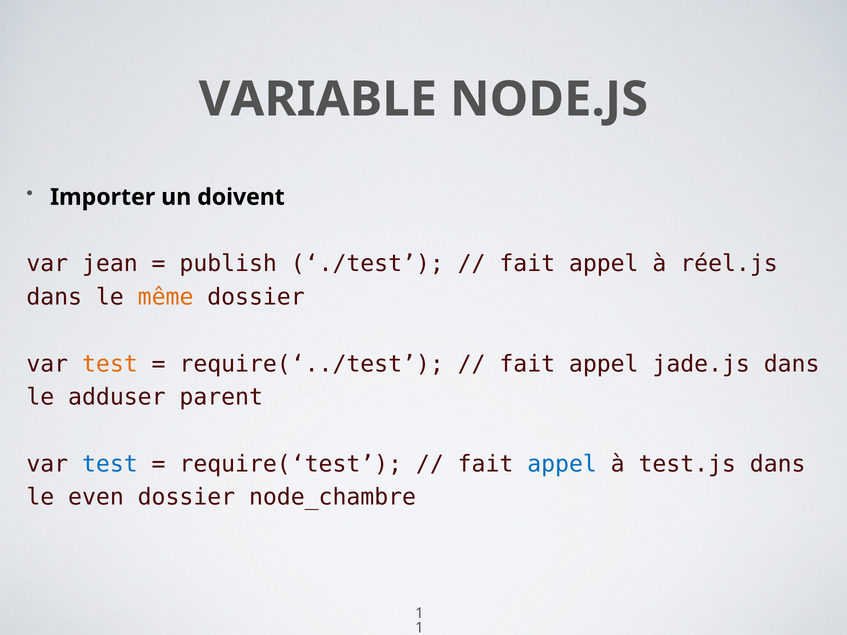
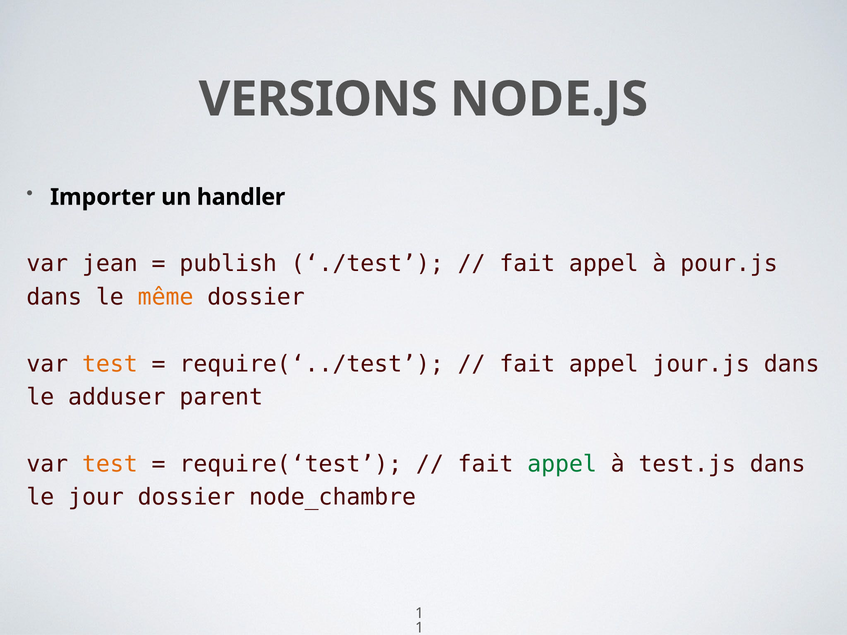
VARIABLE: VARIABLE -> VERSIONS (318, 99)
doivent: doivent -> handler (241, 197)
réel.js: réel.js -> pour.js (729, 264)
jade.js: jade.js -> jour.js (701, 364)
test colour: blue -> orange (110, 464)
appel colour: blue -> green (562, 464)
even: even -> jour (96, 497)
